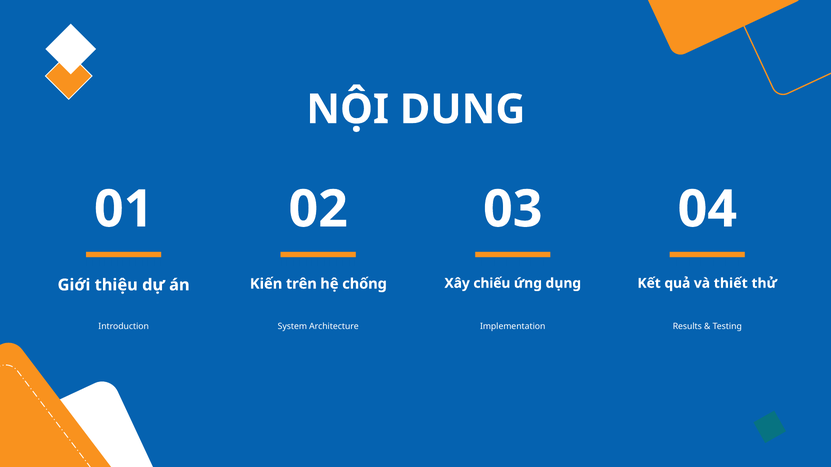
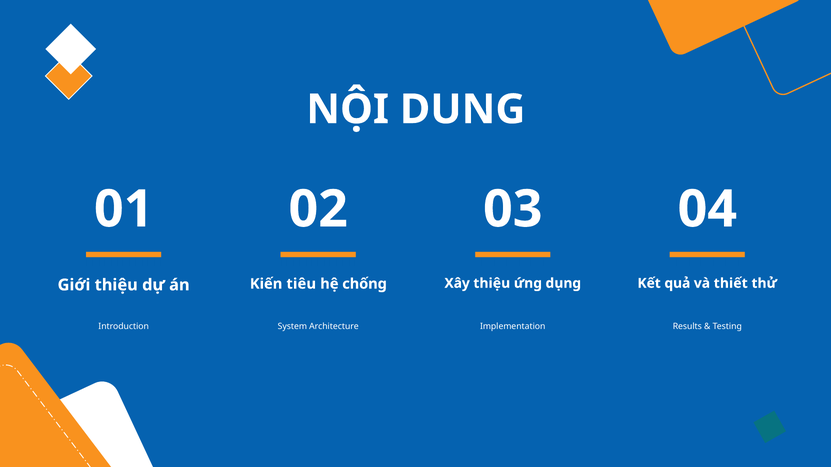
Xây chiếu: chiếu -> thiệu (492, 283)
trên: trên -> tiêu (301, 284)
